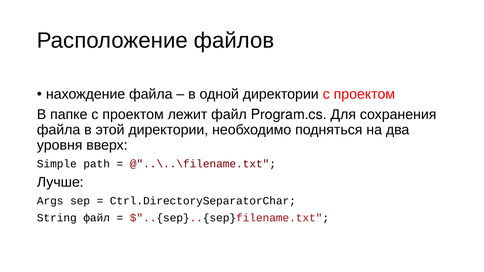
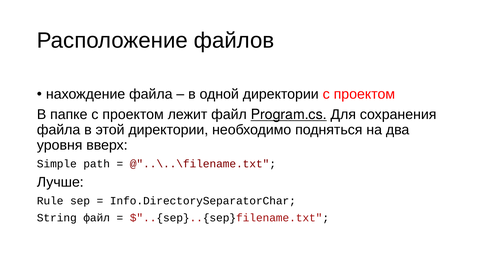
Program.cs underline: none -> present (289, 115)
Args: Args -> Rule (50, 201)
Ctrl.DirectorySeparatorChar: Ctrl.DirectorySeparatorChar -> Info.DirectorySeparatorChar (203, 201)
